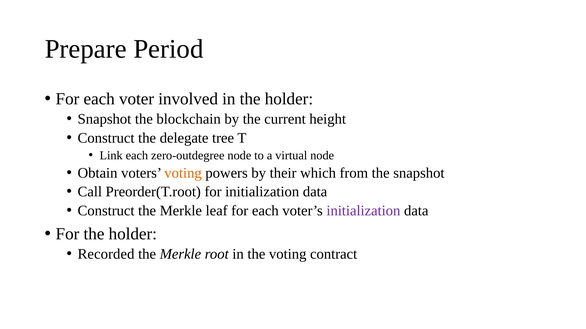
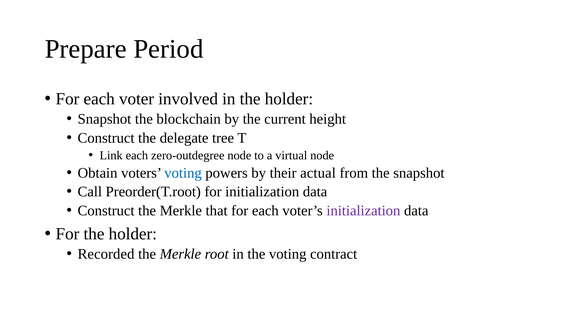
voting colour: orange -> blue (183, 173)
which: which -> actual (318, 173)
leaf: leaf -> that (217, 211)
